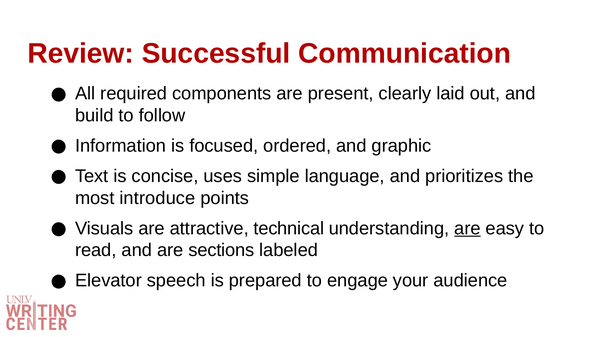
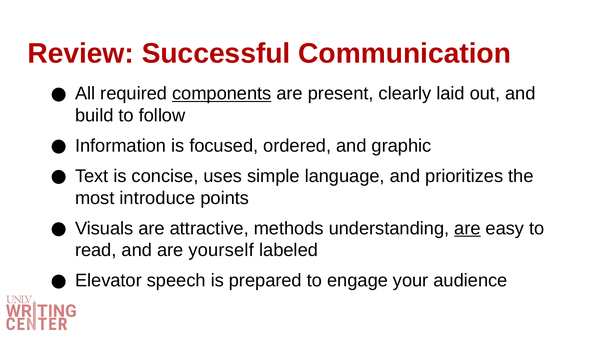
components underline: none -> present (222, 93)
technical: technical -> methods (289, 228)
sections: sections -> yourself (221, 250)
